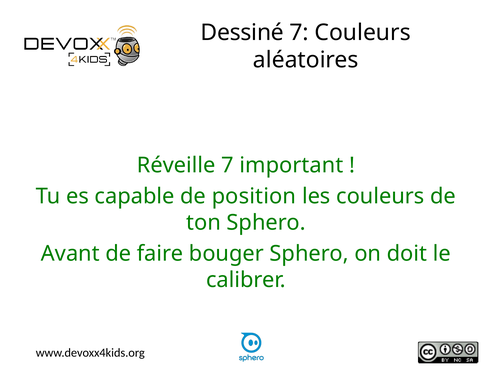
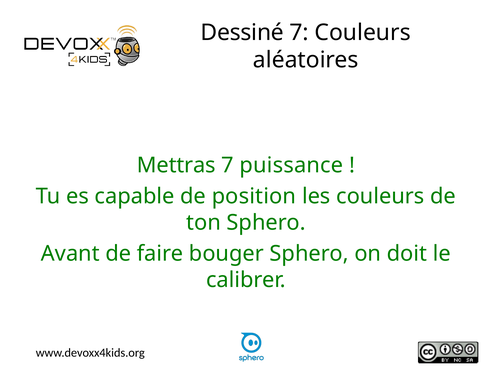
Réveille: Réveille -> Mettras (176, 165)
important: important -> puissance (291, 165)
